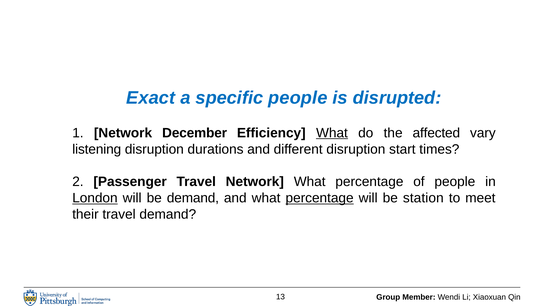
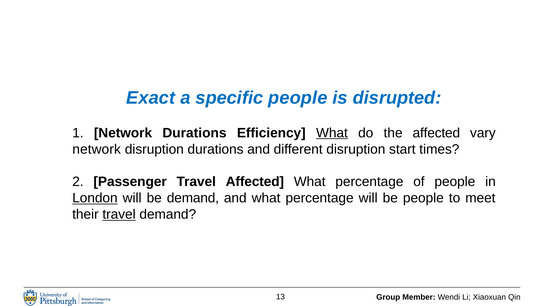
Network December: December -> Durations (194, 133)
listening: listening -> network (97, 149)
Travel Network: Network -> Affected (255, 182)
percentage underline: present -> none (320, 198)
be station: station -> people (423, 198)
travel underline: none -> present (119, 214)
